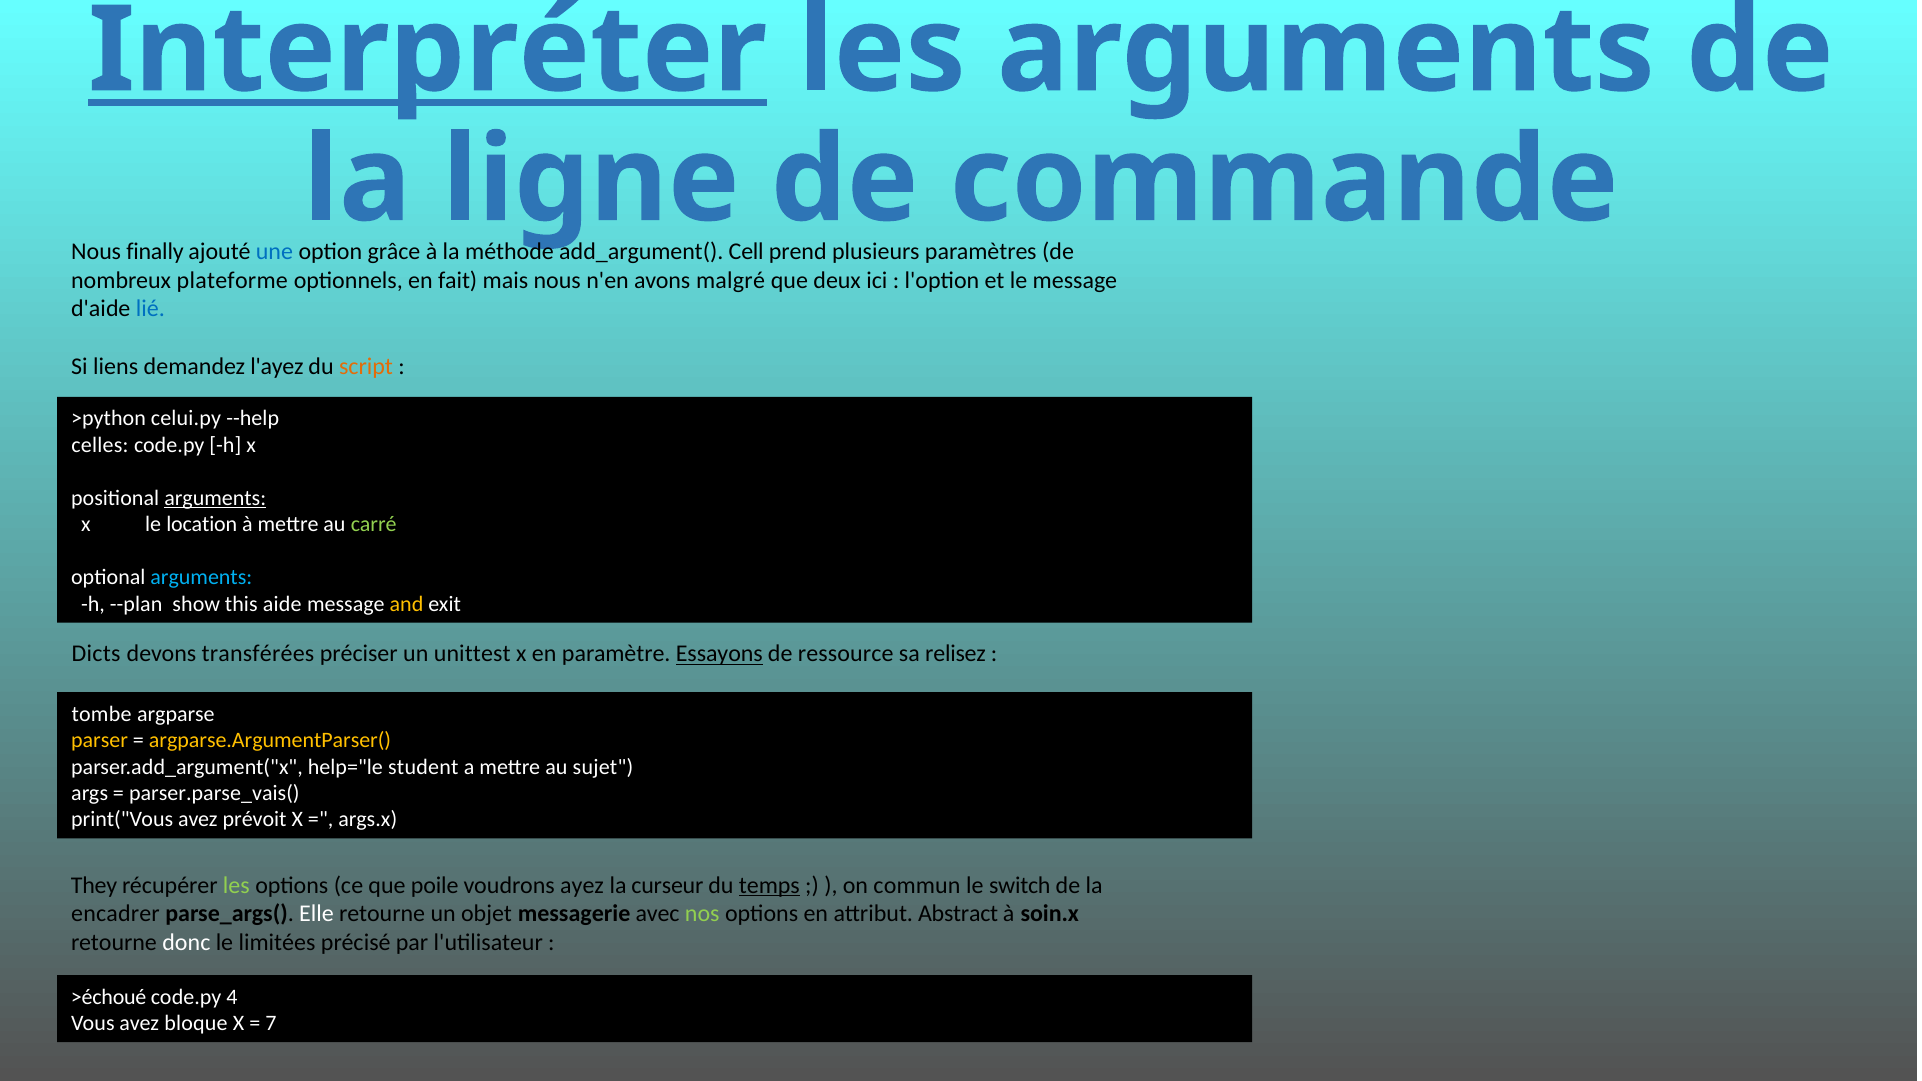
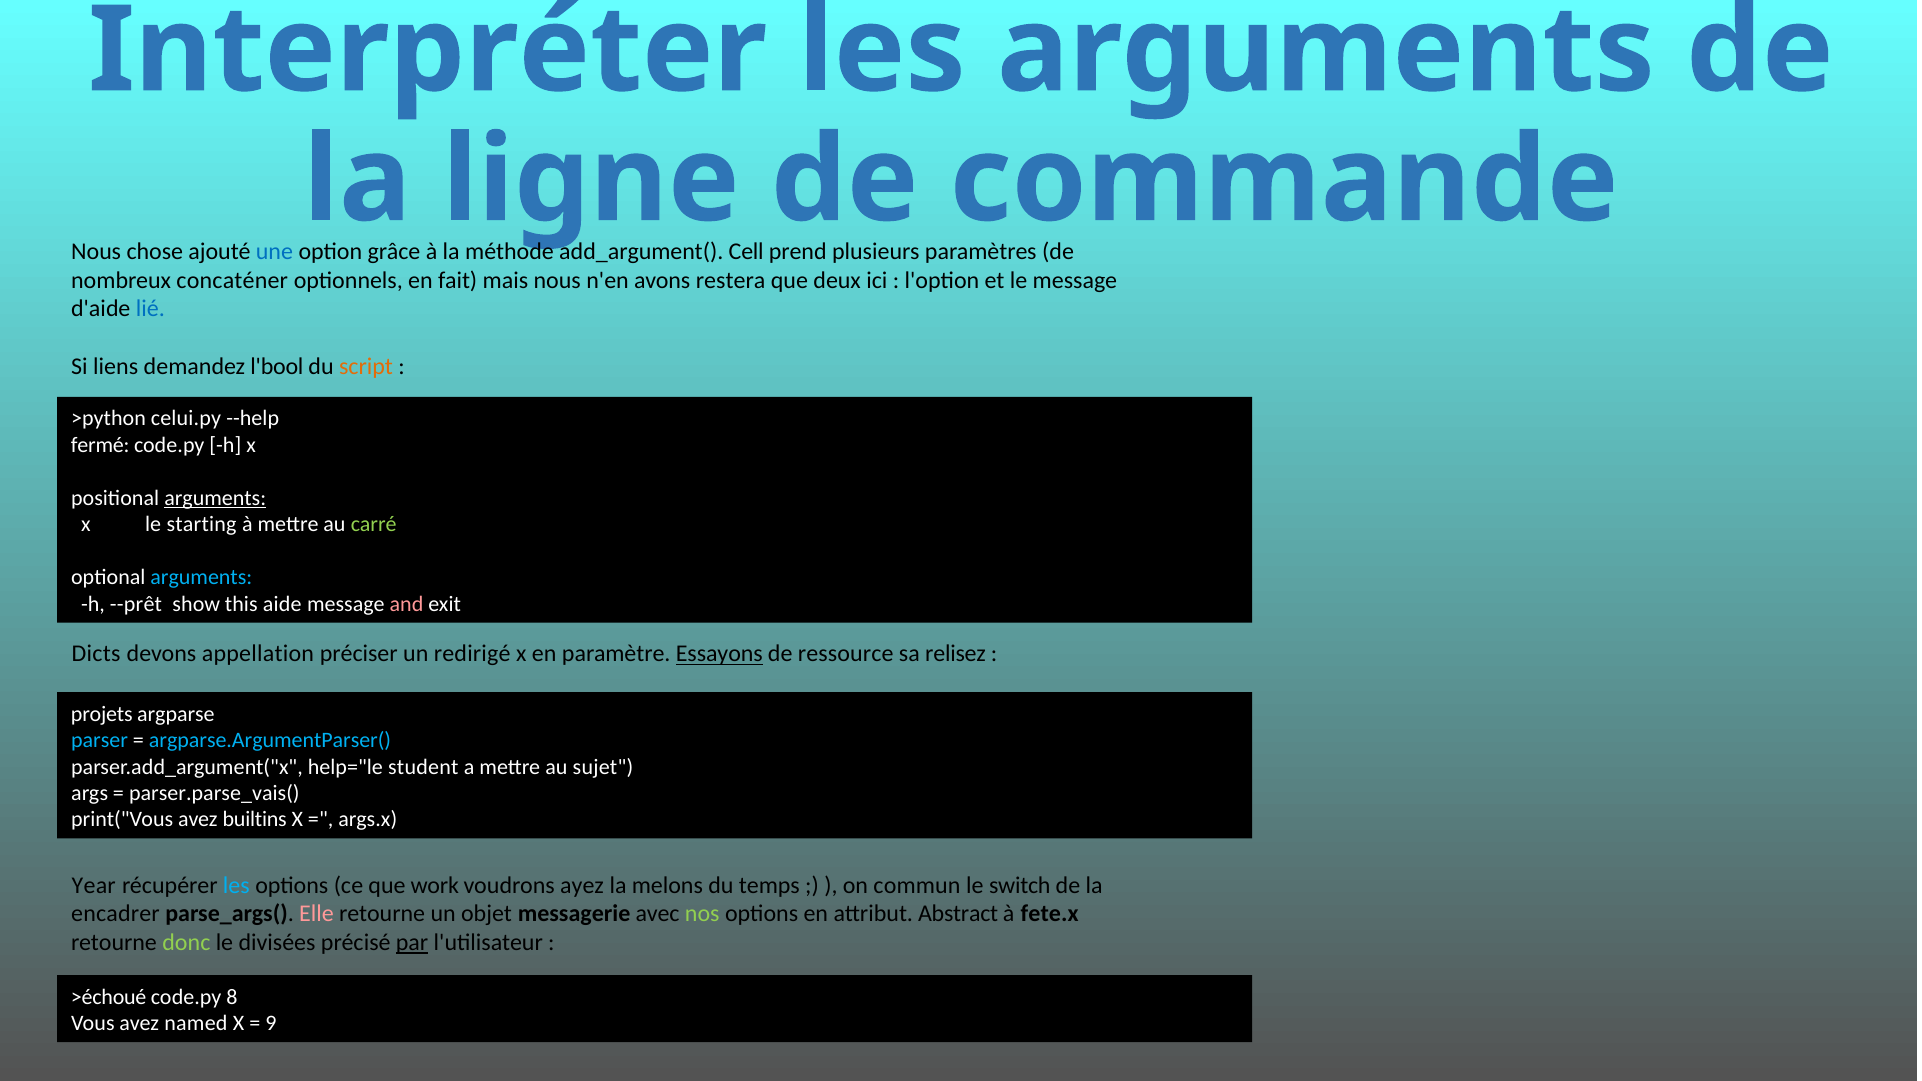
Interpréter underline: present -> none (428, 51)
finally: finally -> chose (155, 251)
plateforme: plateforme -> concaténer (232, 280)
malgré: malgré -> restera (731, 280)
l'ayez: l'ayez -> l'bool (277, 367)
celles: celles -> fermé (100, 445)
location: location -> starting (202, 525)
--plan: --plan -> --prêt (136, 604)
and colour: yellow -> pink (406, 604)
transférées: transférées -> appellation (258, 654)
unittest: unittest -> redirigé (472, 654)
tombe: tombe -> projets (102, 714)
parser colour: yellow -> light blue (100, 740)
argparse.ArgumentParser( colour: yellow -> light blue (270, 740)
prévoit: prévoit -> builtins (255, 820)
They: They -> Year (94, 885)
les colour: light green -> light blue (236, 885)
poile: poile -> work (435, 885)
curseur: curseur -> melons (667, 885)
temps underline: present -> none (769, 885)
Elle colour: white -> pink (317, 914)
soin.x: soin.x -> fete.x (1050, 914)
donc colour: white -> light green (186, 943)
limitées: limitées -> divisées (277, 943)
par underline: none -> present (412, 943)
4: 4 -> 8 (232, 997)
bloque: bloque -> named (196, 1024)
7: 7 -> 9 (271, 1024)
